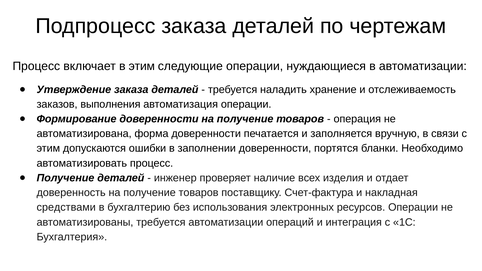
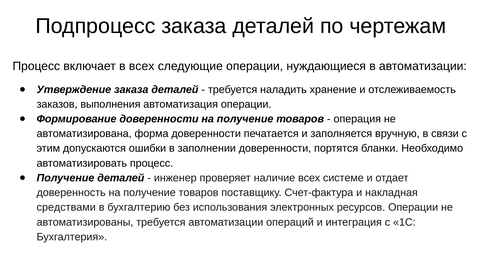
в этим: этим -> всех (142, 66)
изделия: изделия -> системе (343, 178)
